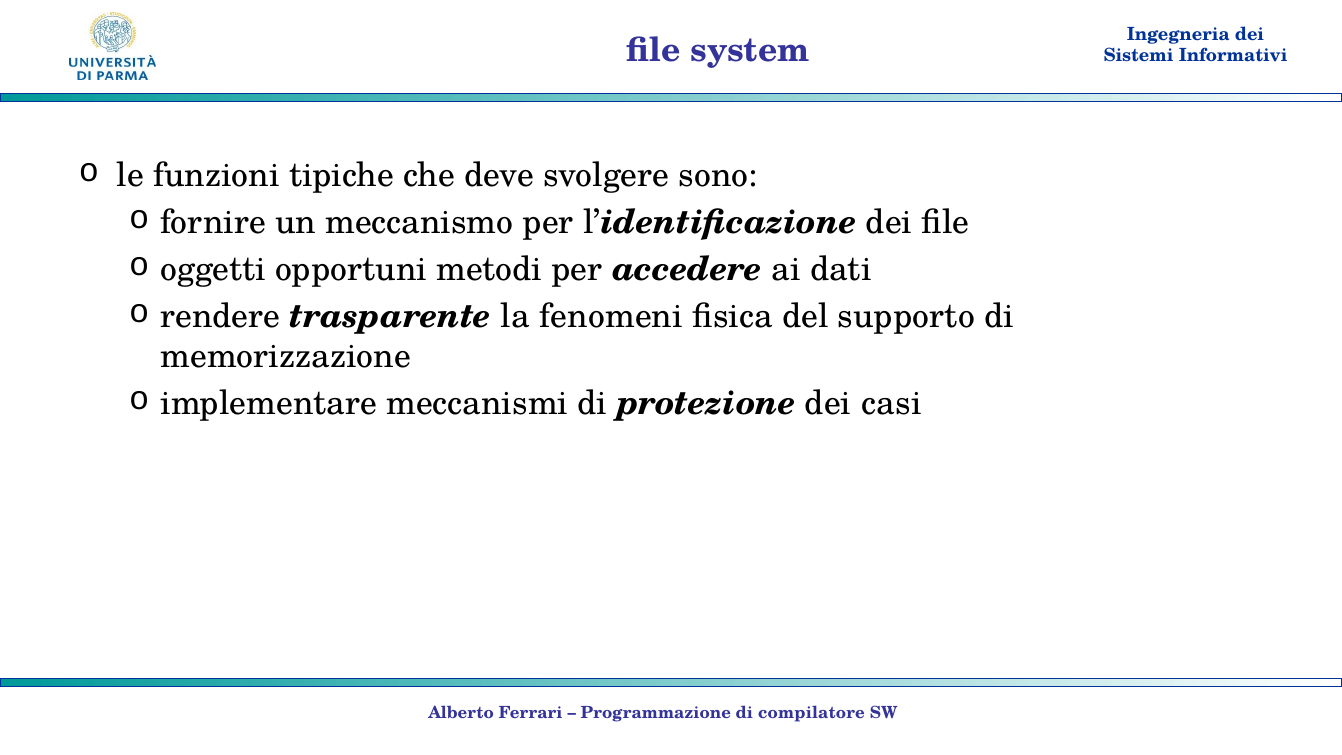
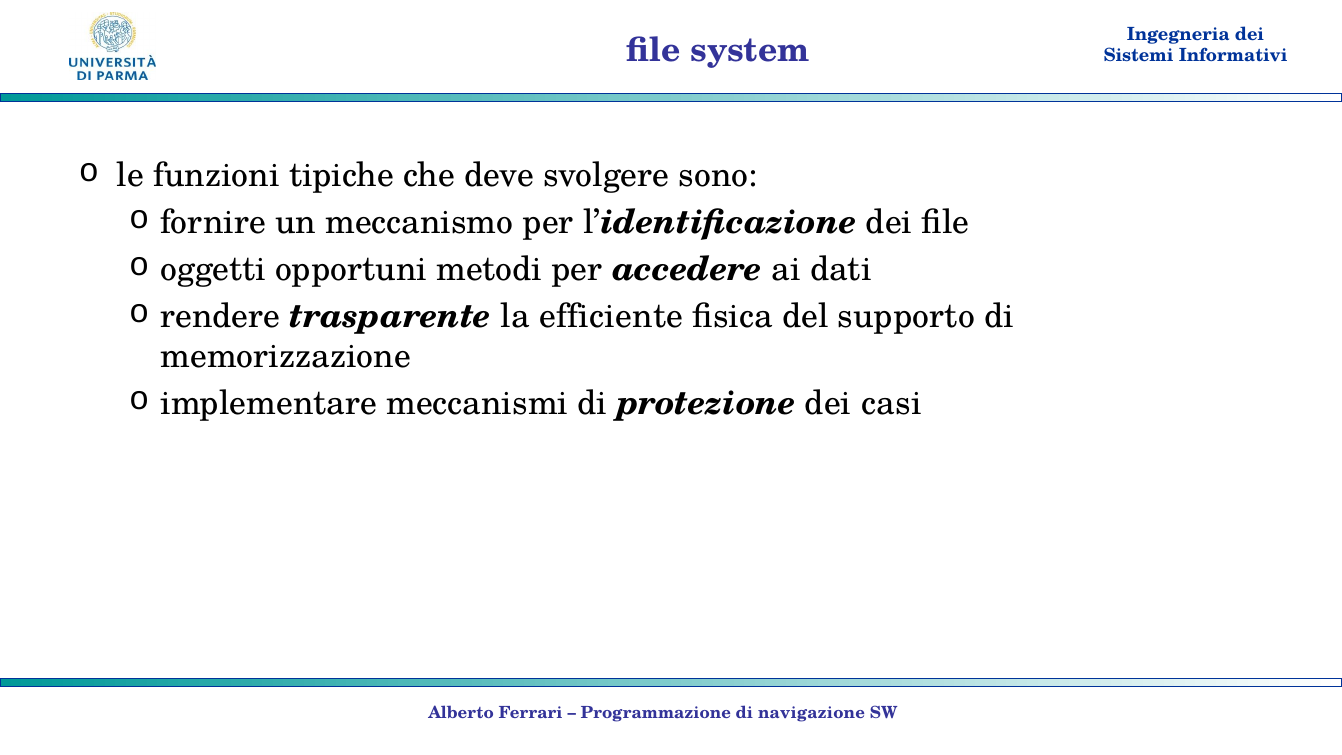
fenomeni: fenomeni -> efficiente (611, 316)
compilatore: compilatore -> navigazione (812, 712)
